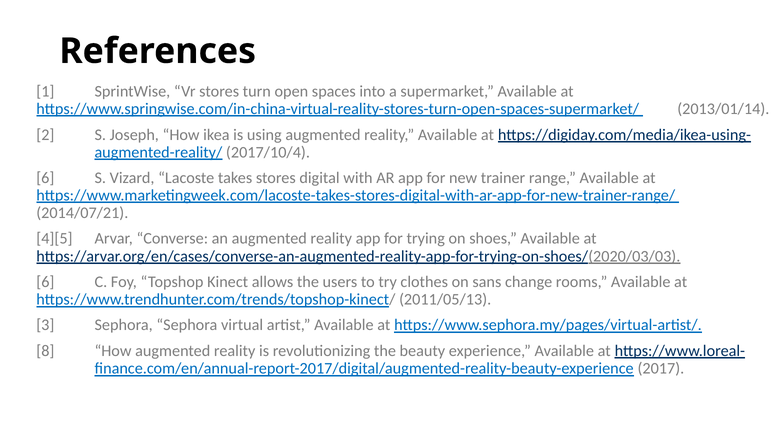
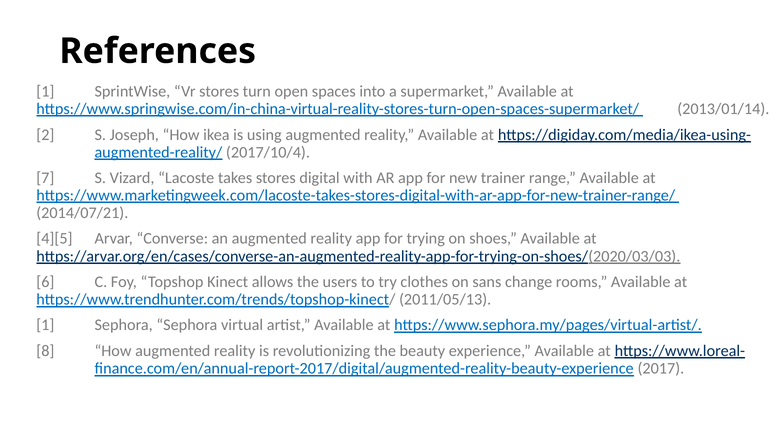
6: 6 -> 7 (45, 178)
3: 3 -> 1 (45, 325)
